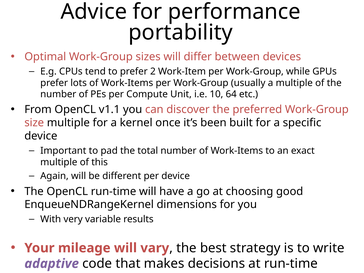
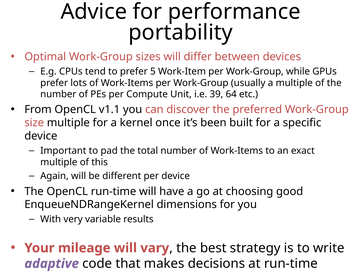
2: 2 -> 5 (153, 71)
10: 10 -> 39 (216, 94)
